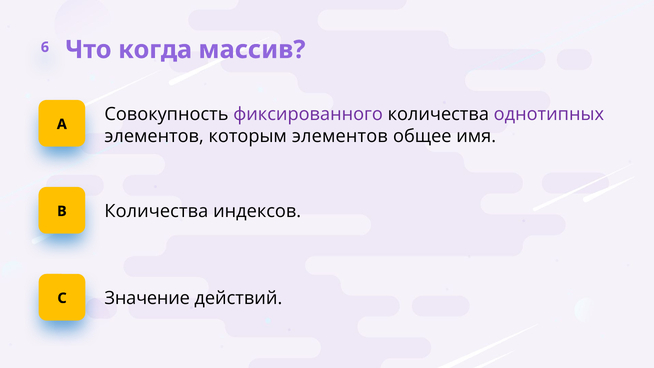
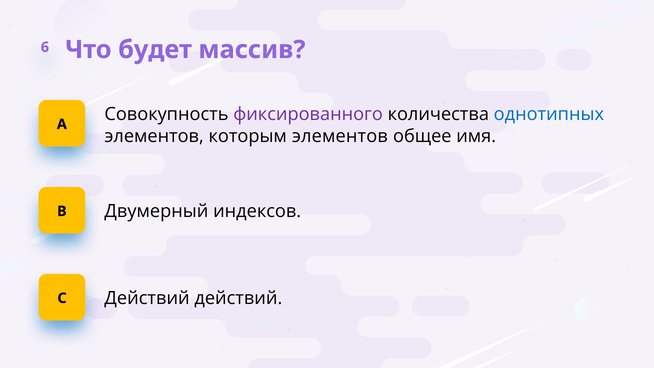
когда: когда -> будет (155, 50)
однотипных colour: purple -> blue (549, 114)
Количества: Количества -> Двумерный (156, 211)
Значение: Значение -> Действий (147, 298)
